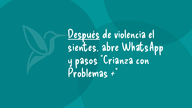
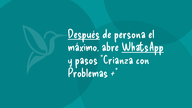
violencia: violencia -> persona (130, 34)
sientes: sientes -> máximo (83, 47)
WhatsApp underline: none -> present (143, 47)
